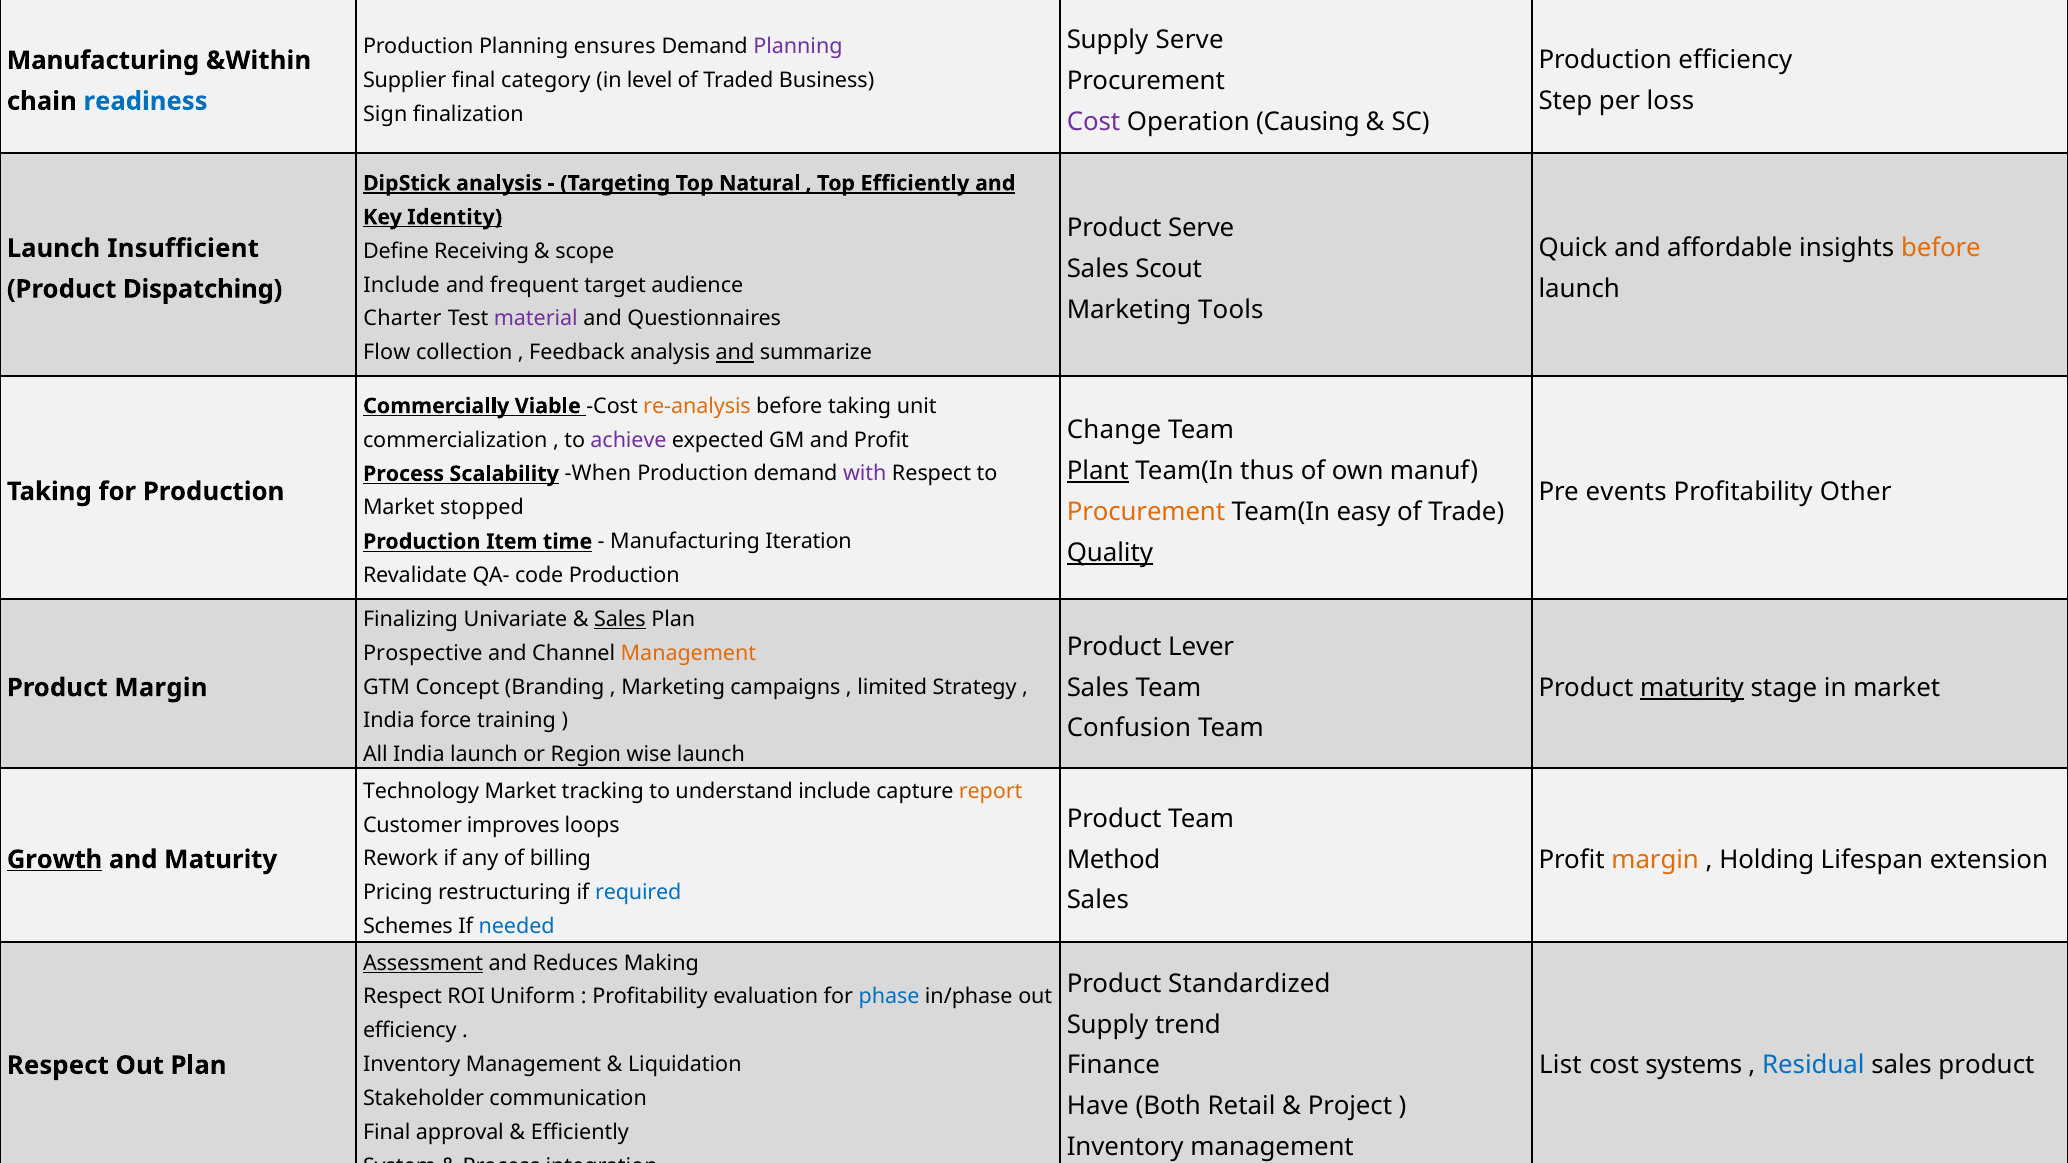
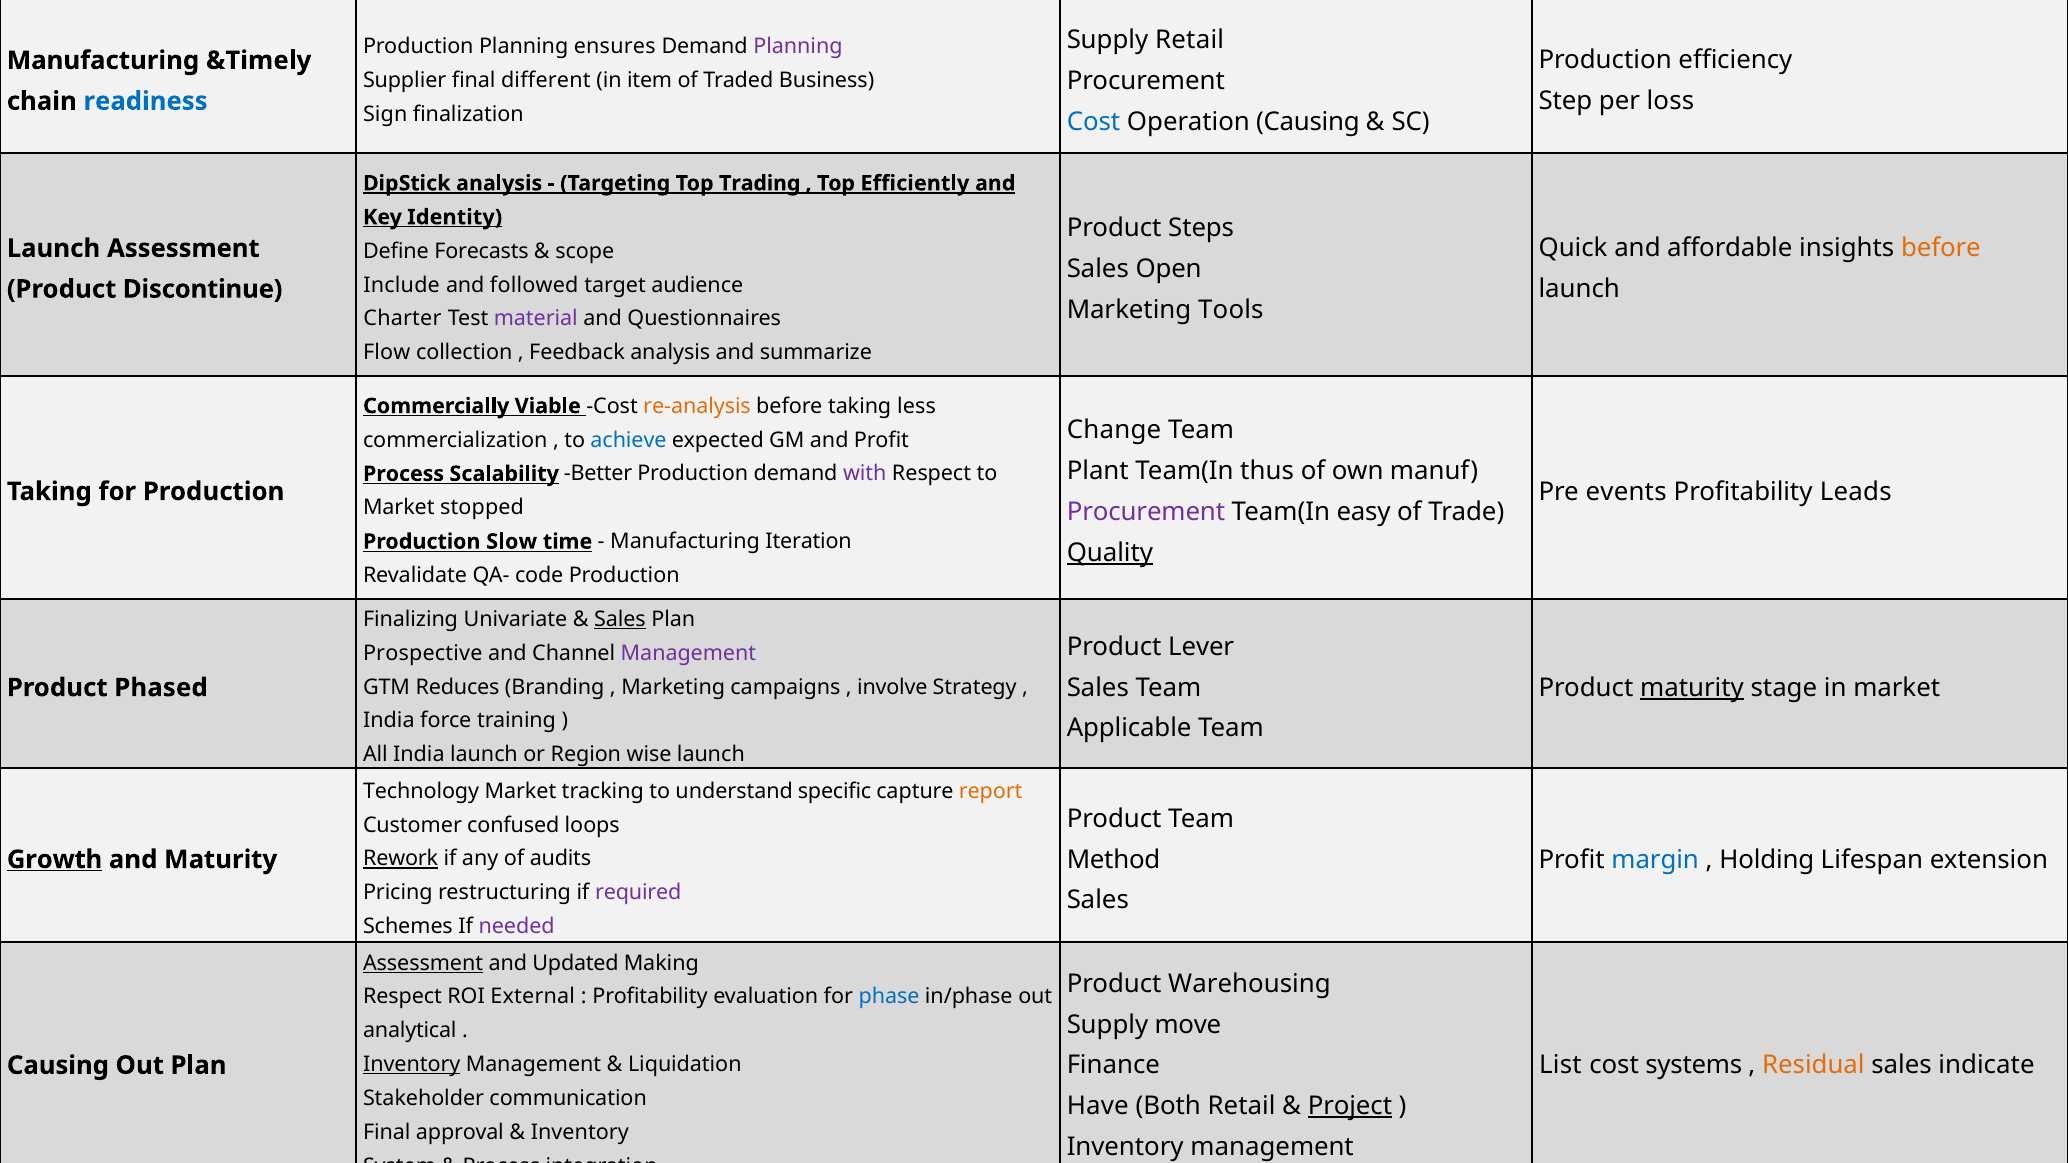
Supply Serve: Serve -> Retail (1190, 40)
&Within: &Within -> &Timely (259, 60)
category: category -> different (546, 80)
level: level -> item (650, 80)
Cost colour: purple -> blue (1094, 122)
Natural: Natural -> Trading (760, 183)
Product Serve: Serve -> Steps (1201, 228)
Launch Insufficient: Insufficient -> Assessment (183, 248)
Receiving: Receiving -> Forecasts (482, 251)
Scout: Scout -> Open (1169, 269)
frequent: frequent -> followed (534, 285)
Dispatching: Dispatching -> Discontinue (203, 289)
and underline: present -> none (735, 353)
unit: unit -> less (917, 406)
achieve colour: purple -> blue (629, 440)
Plant underline: present -> none (1098, 471)
When: When -> Better (598, 474)
Other: Other -> Leads (1856, 492)
Procurement colour: orange -> purple (1146, 512)
Item: Item -> Slow (512, 542)
Management colour: orange -> purple (688, 653)
Concept: Concept -> Reduces (458, 687)
limited: limited -> involve (892, 687)
Product Margin: Margin -> Phased (161, 688)
Confusion: Confusion -> Applicable (1129, 729)
understand include: include -> specific (835, 791)
improves: improves -> confused (513, 825)
margin colour: orange -> blue (1655, 860)
Rework underline: none -> present (401, 859)
billing: billing -> audits (560, 859)
required colour: blue -> purple (638, 893)
needed colour: blue -> purple (517, 927)
Reduces: Reduces -> Updated (576, 963)
Standardized: Standardized -> Warehousing (1250, 984)
Uniform: Uniform -> External (533, 997)
trend: trend -> move (1188, 1025)
efficiency: efficiency -> analytical (410, 1031)
Residual colour: blue -> orange (1813, 1066)
sales product: product -> indicate (1986, 1066)
Inventory underline: none -> present (412, 1065)
Respect: Respect -> Causing (58, 1066)
Project underline: none -> present (1350, 1106)
Efficiently: Efficiently -> Inventory (580, 1133)
